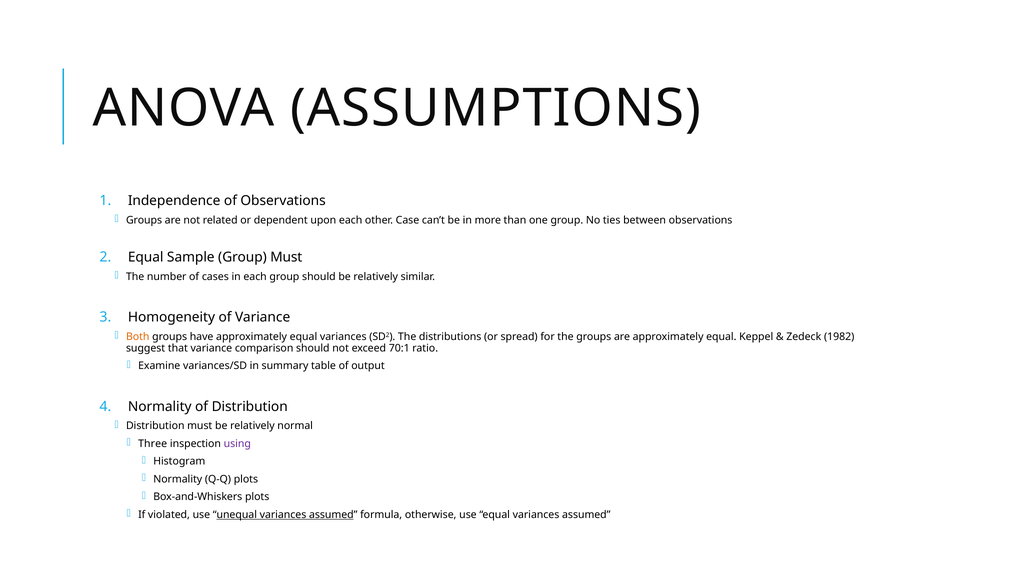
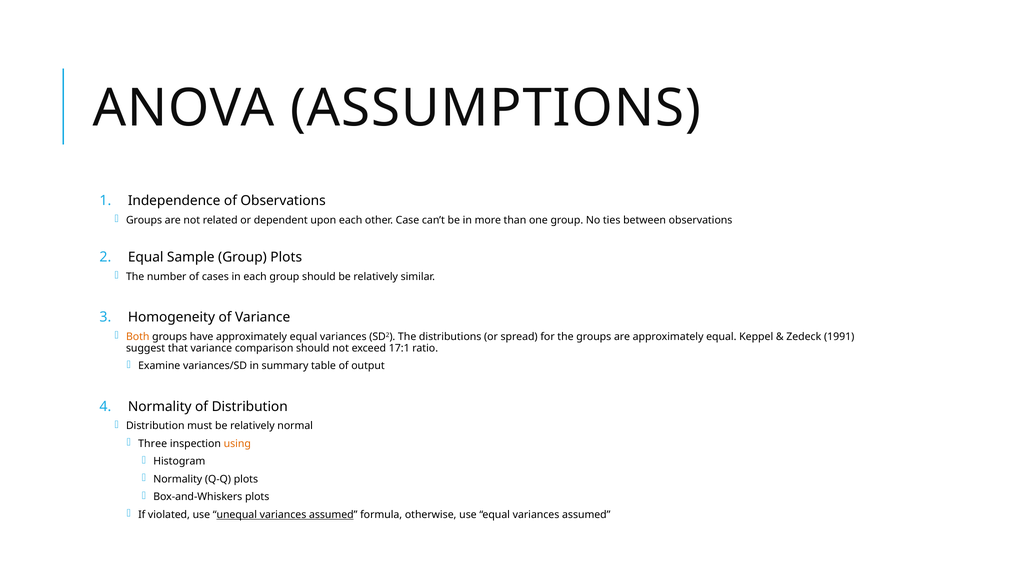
Group Must: Must -> Plots (286, 258)
1982: 1982 -> 1991 (839, 337)
70:1: 70:1 -> 17:1 (399, 348)
using colour: purple -> orange (237, 444)
